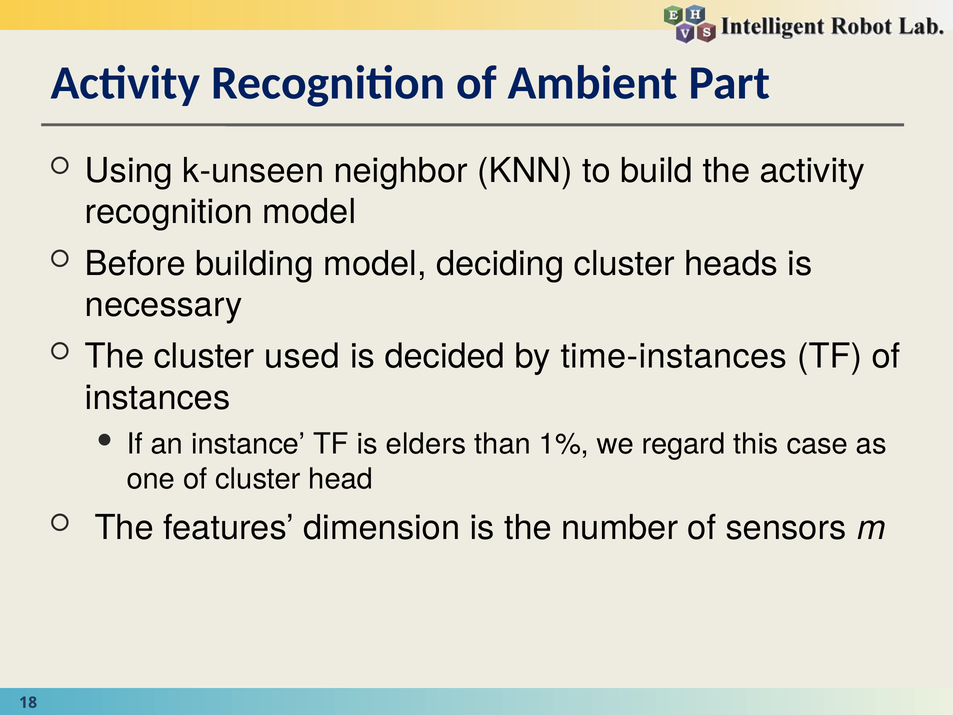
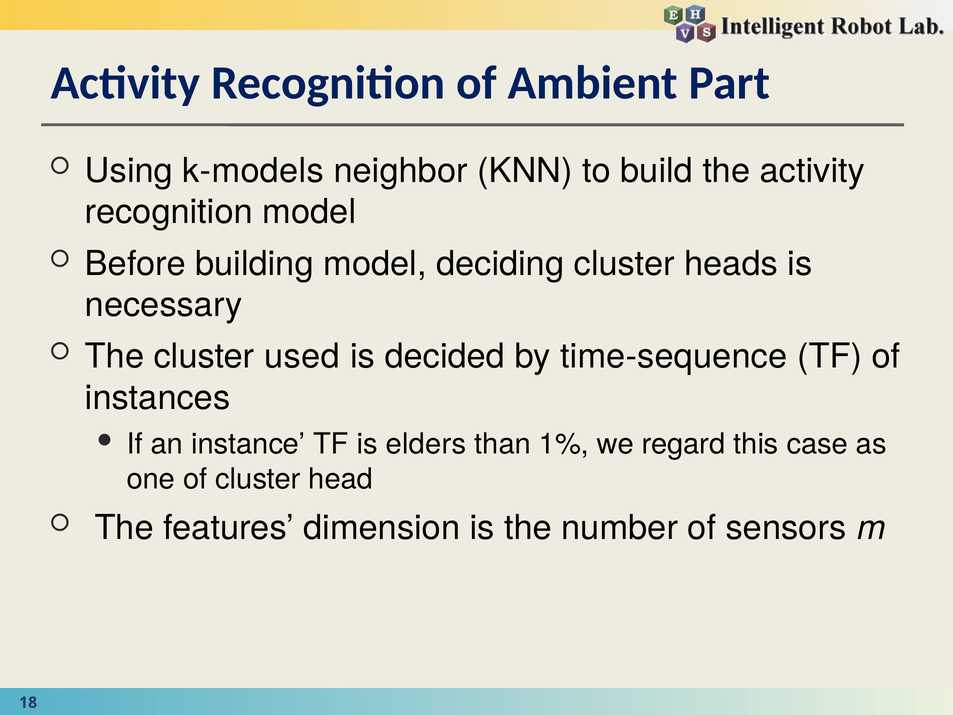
k-unseen: k-unseen -> k-models (253, 171)
time-instances: time-instances -> time-sequence (674, 356)
